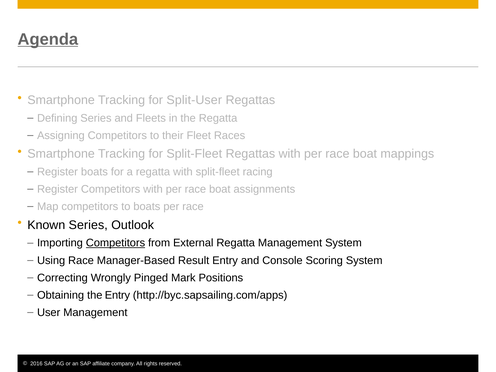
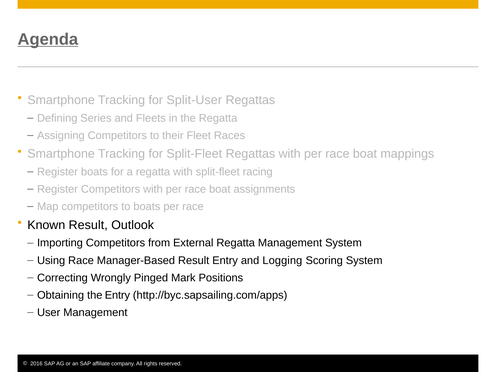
Known Series: Series -> Result (88, 225)
Competitors underline: present -> none (115, 243)
Console: Console -> Logging (282, 260)
